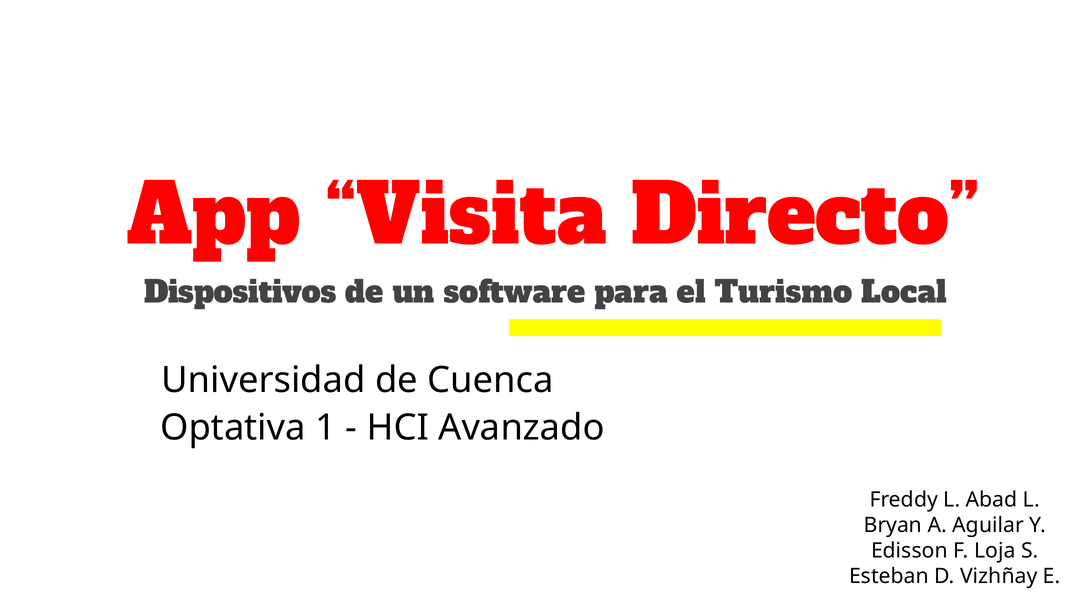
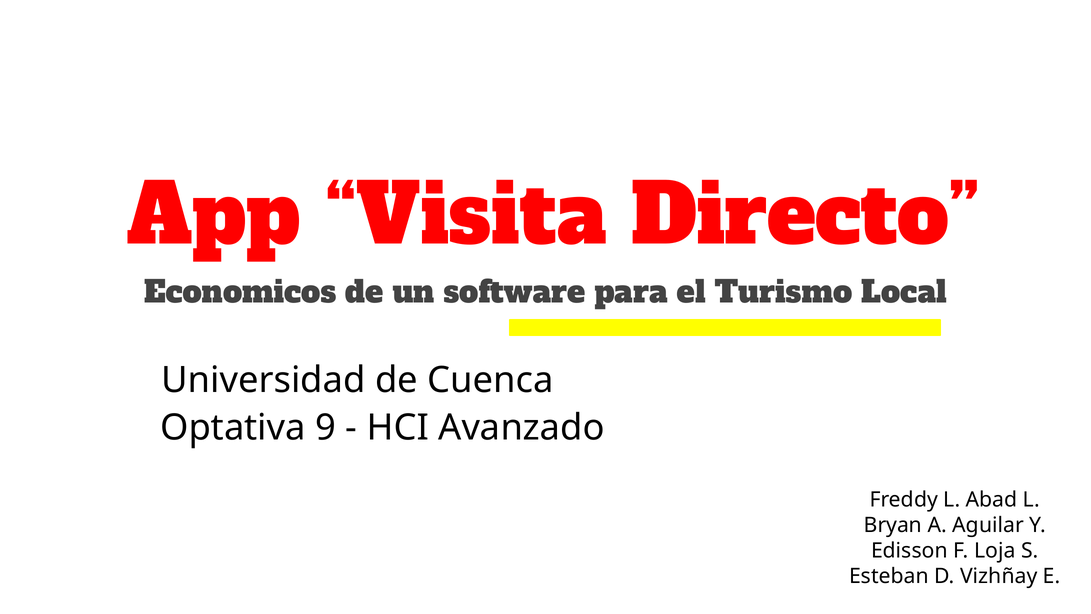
Dispositivos: Dispositivos -> Economicos (240, 293)
1: 1 -> 9 (326, 427)
